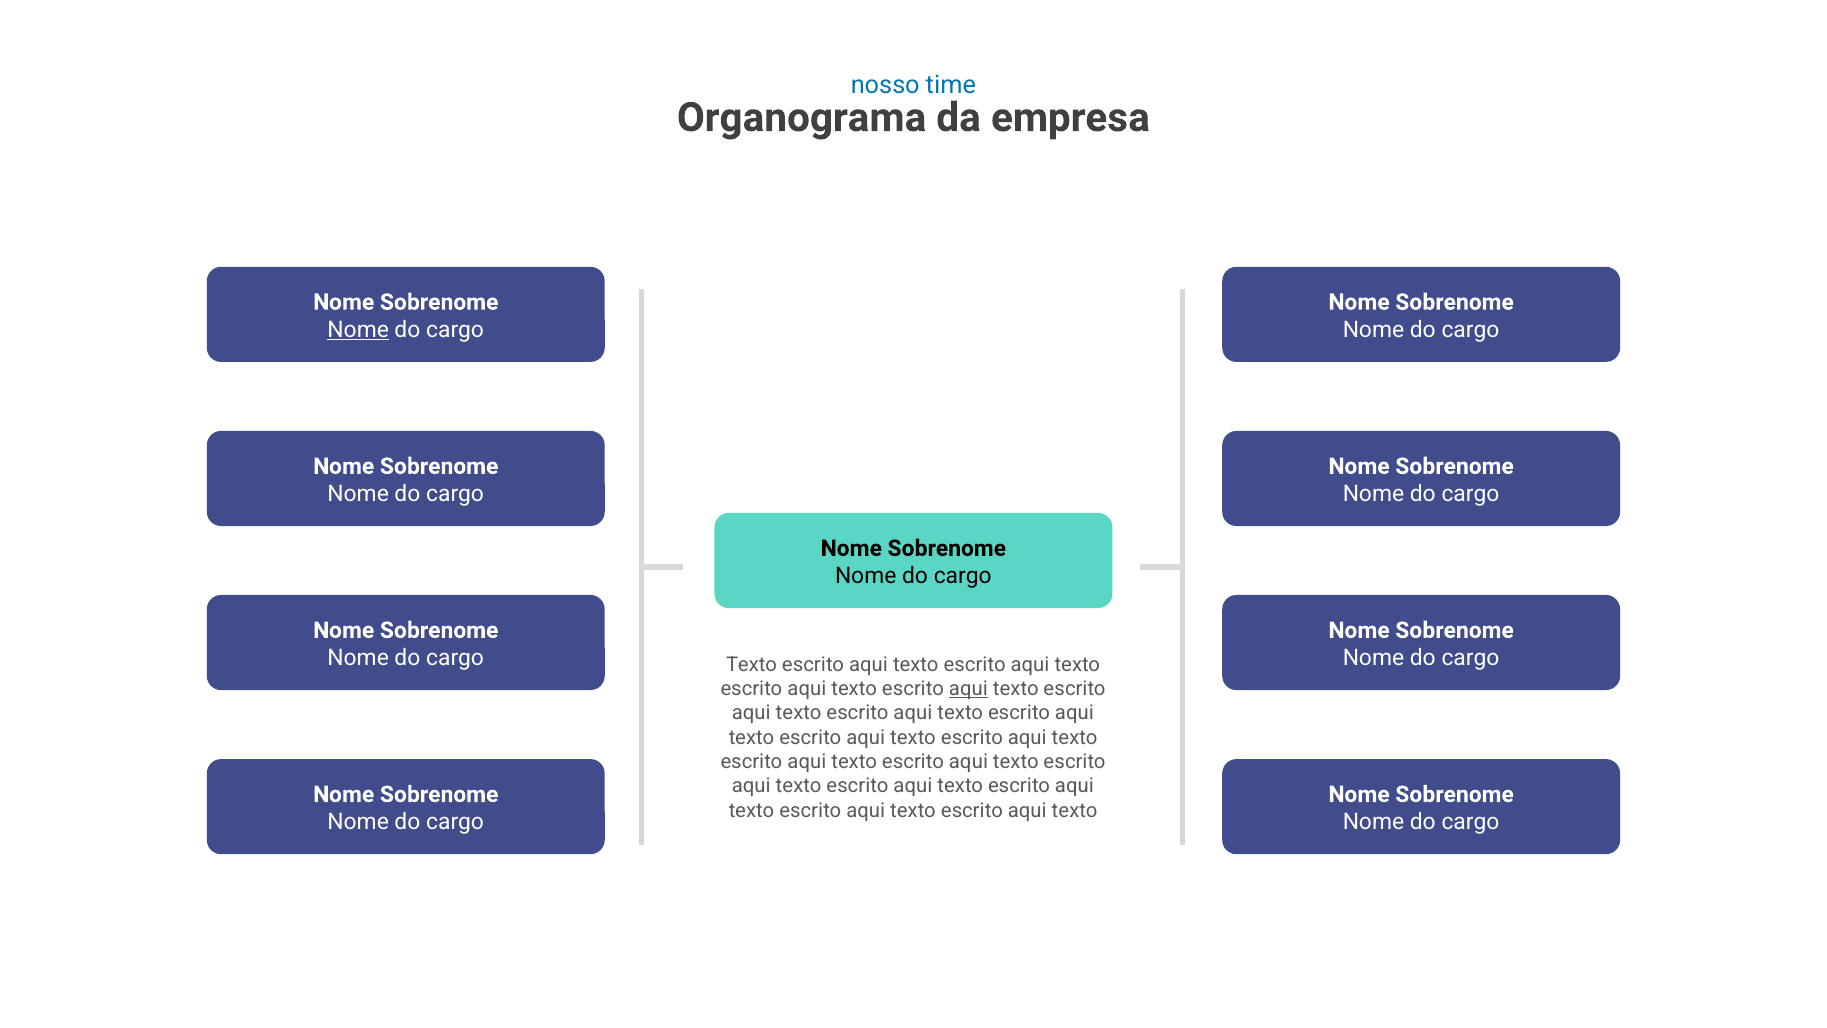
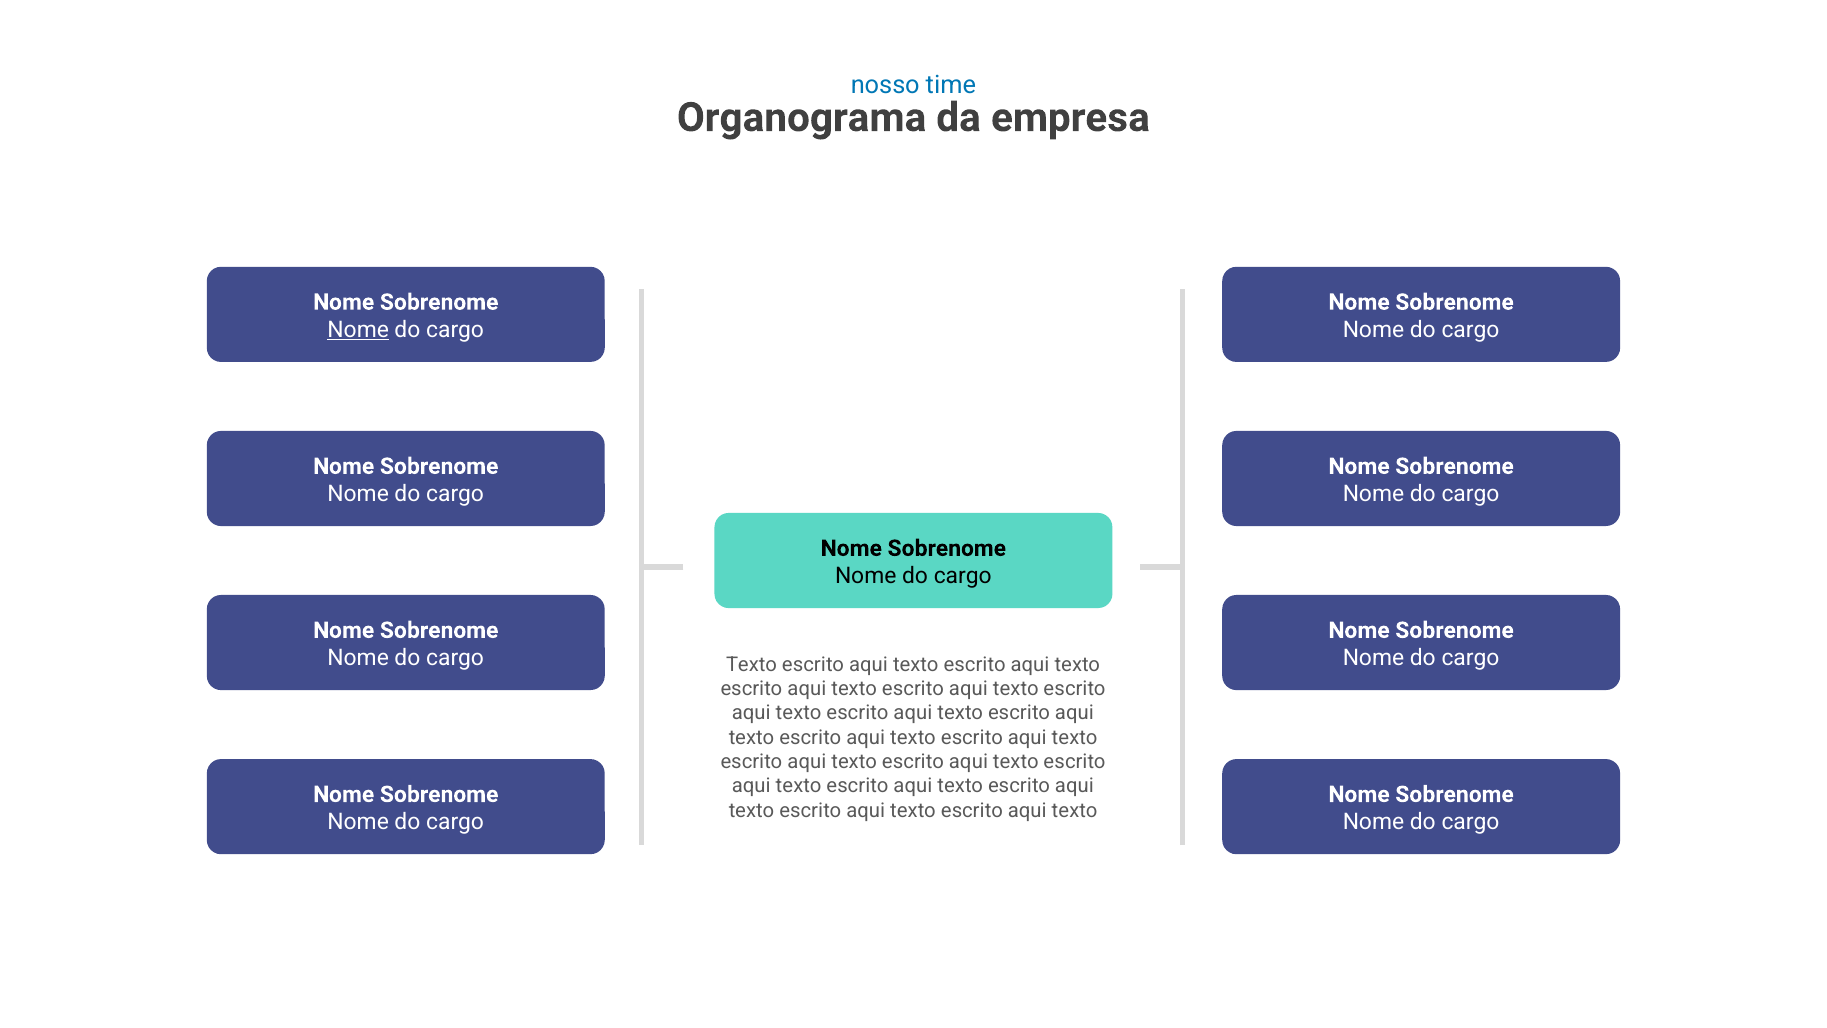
aqui underline: present -> none (968, 689)
